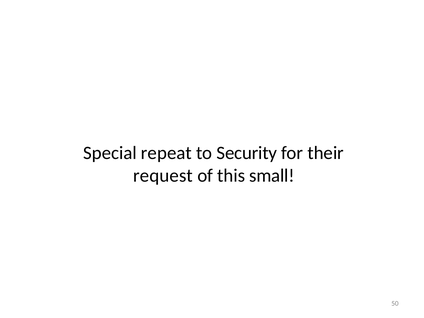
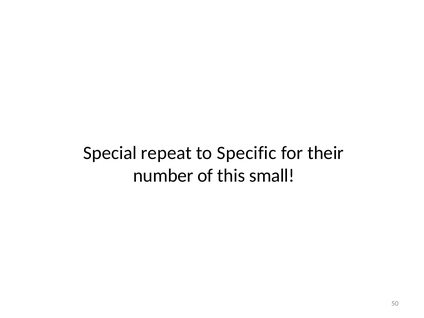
Security: Security -> Specific (247, 153)
request: request -> number (163, 176)
